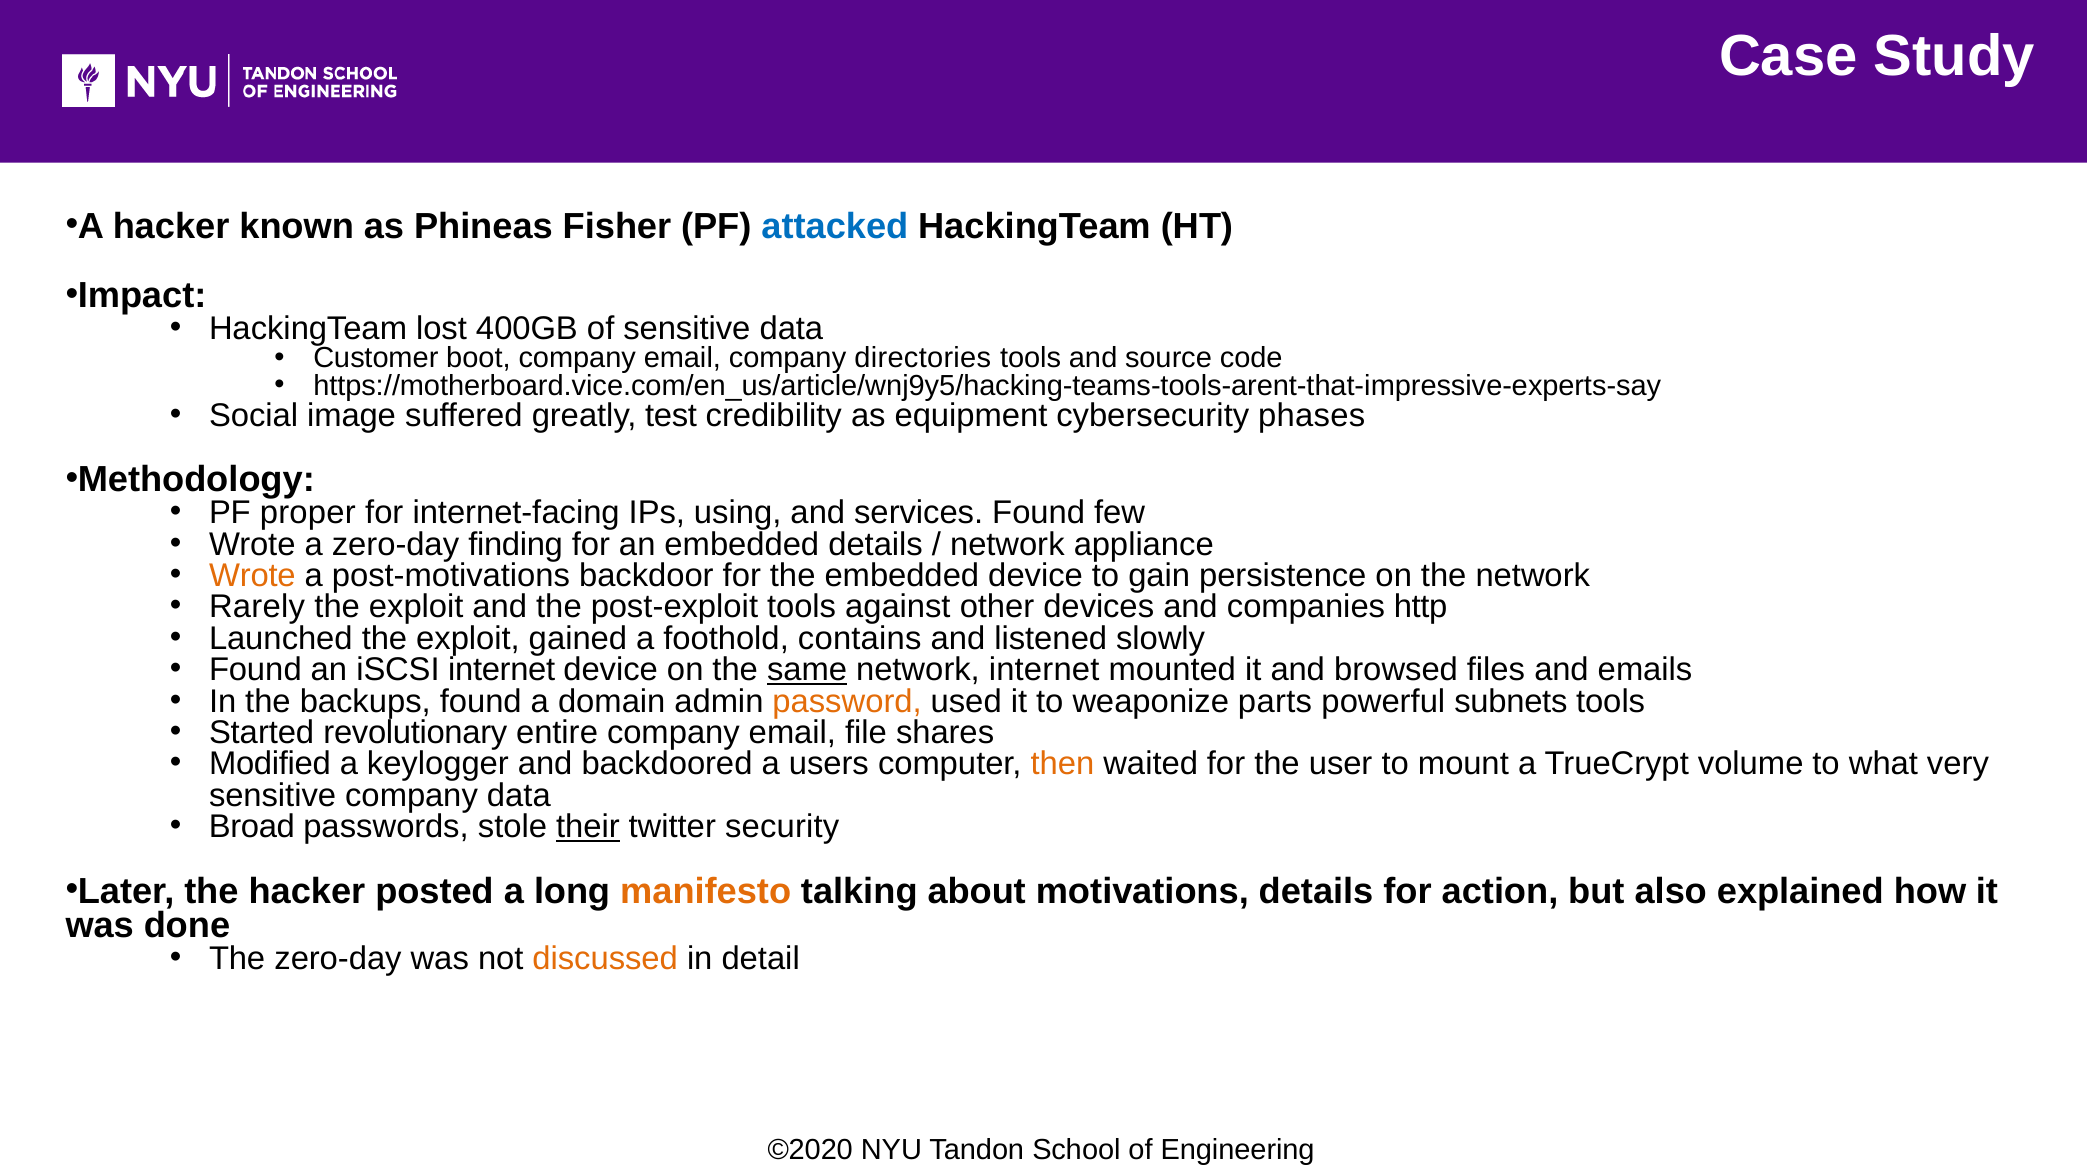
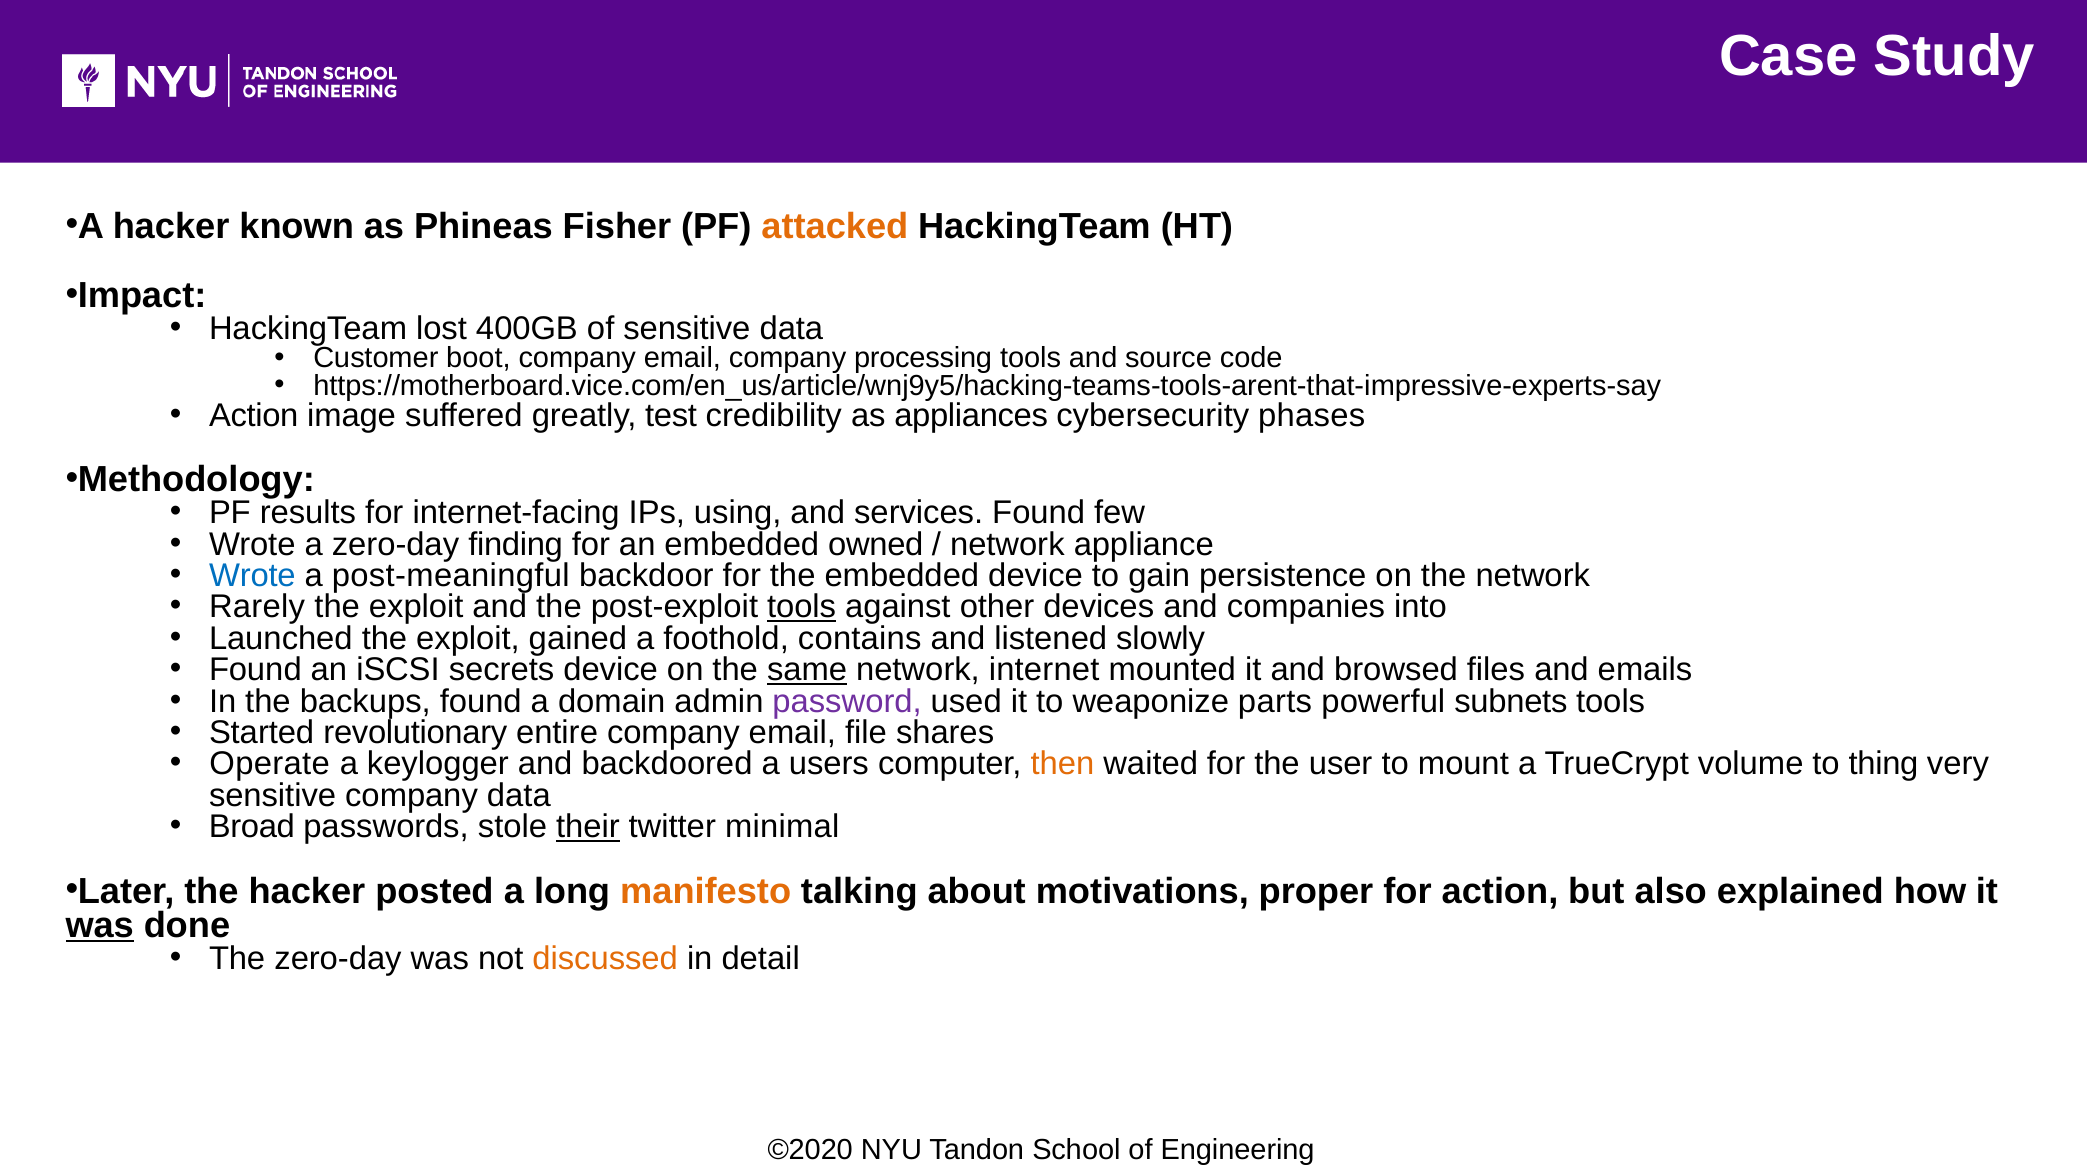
attacked colour: blue -> orange (835, 226)
directories: directories -> processing (923, 358)
Social: Social -> Action (254, 415)
equipment: equipment -> appliances (971, 415)
proper: proper -> results (308, 513)
embedded details: details -> owned (876, 544)
Wrote colour: orange -> blue (252, 576)
post-motivations: post-motivations -> post-meaningful (451, 576)
tools underline: none -> present (802, 607)
http: http -> into (1420, 607)
iSCSI internet: internet -> secrets (502, 670)
password colour: orange -> purple (847, 701)
Modified: Modified -> Operate (270, 764)
what: what -> thing (1884, 764)
security: security -> minimal (782, 827)
motivations details: details -> proper (1316, 891)
was underline: none -> present (100, 926)
